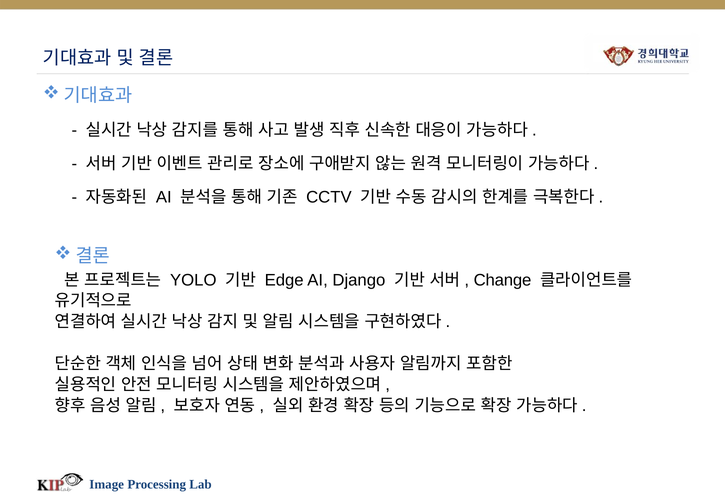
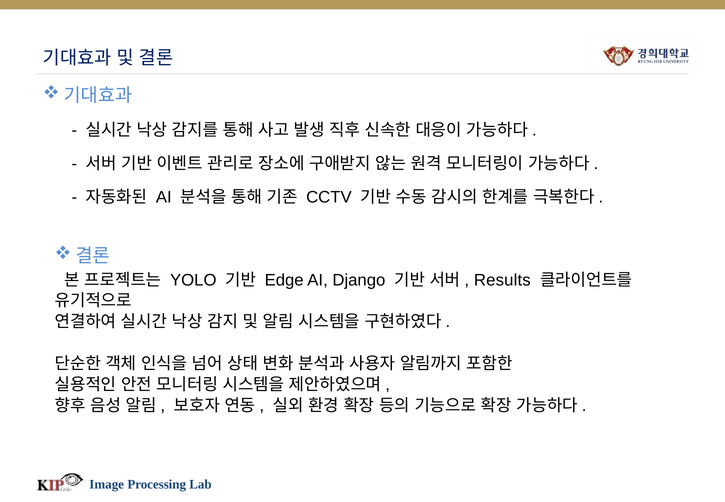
Change: Change -> Results (502, 280)
